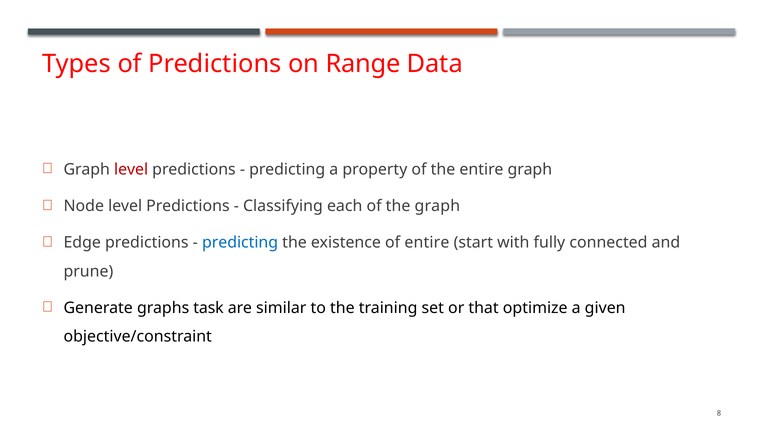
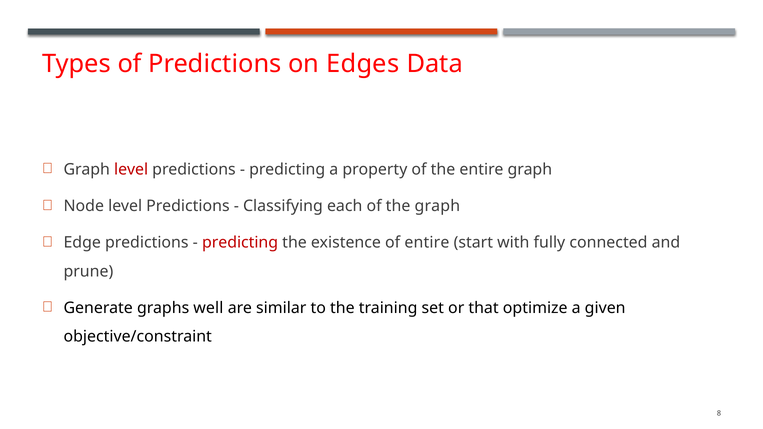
Range: Range -> Edges (363, 64)
predicting colour: blue -> red (240, 243)
task: task -> well (208, 308)
